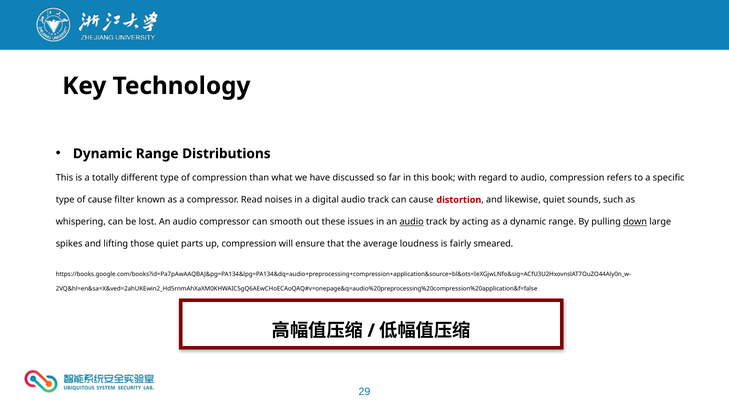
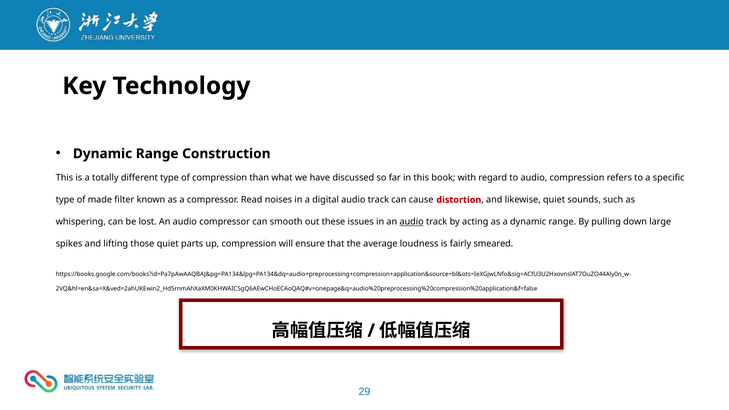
Distributions: Distributions -> Construction (226, 154)
of cause: cause -> made (100, 200)
down underline: present -> none (635, 222)
